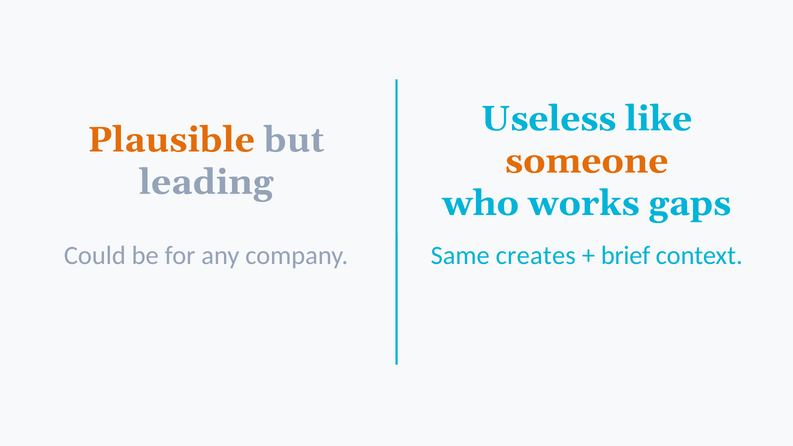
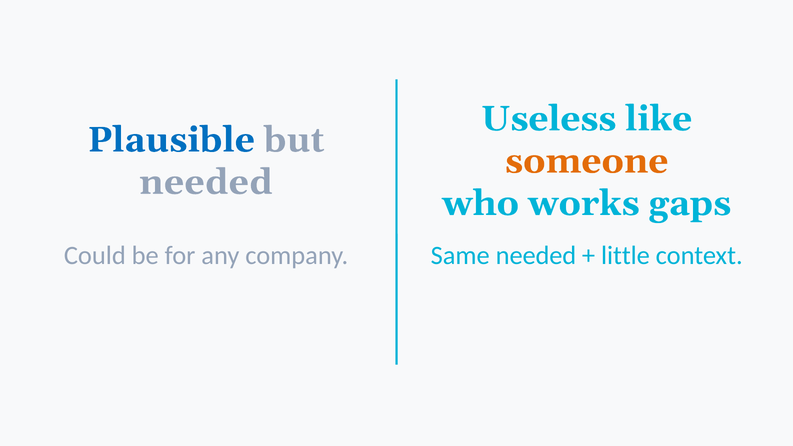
Plausible colour: orange -> blue (171, 140)
leading: leading -> needed (206, 182)
Same creates: creates -> needed (536, 256)
brief: brief -> little (625, 256)
